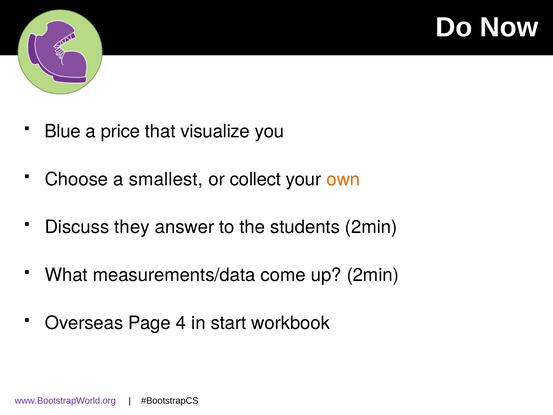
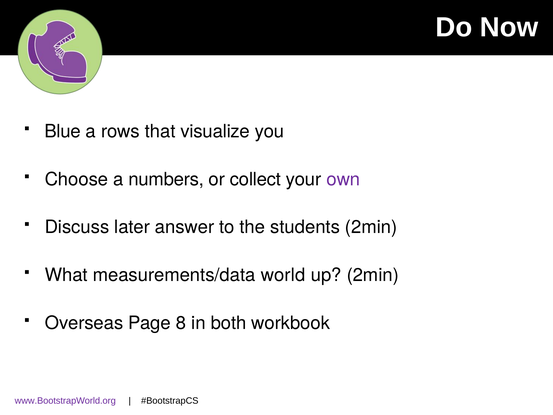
price: price -> rows (120, 131)
smallest: smallest -> numbers (166, 179)
own colour: orange -> purple (343, 179)
they: they -> later (132, 227)
come: come -> world (283, 275)
4: 4 -> 8 (181, 323)
start: start -> both (229, 323)
